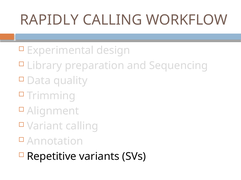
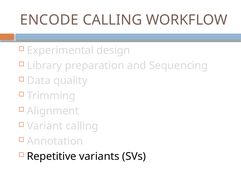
RAPIDLY: RAPIDLY -> ENCODE (49, 20)
